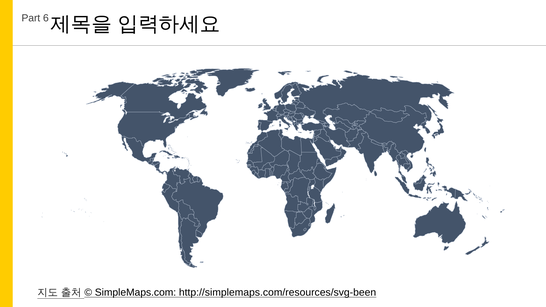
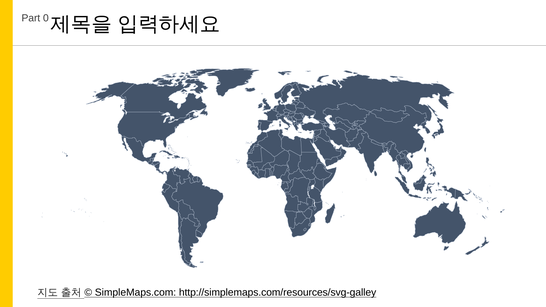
6: 6 -> 0 (46, 18)
http://simplemaps.com/resources/svg-been: http://simplemaps.com/resources/svg-been -> http://simplemaps.com/resources/svg-galley (278, 293)
